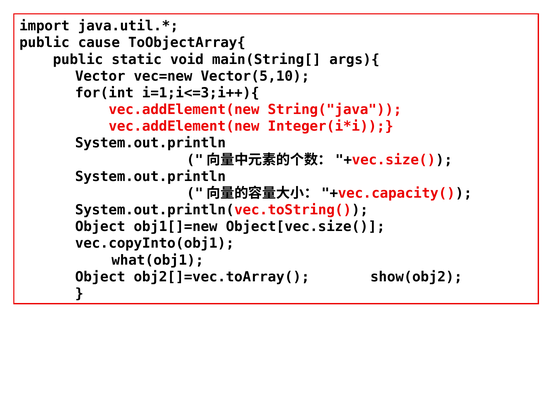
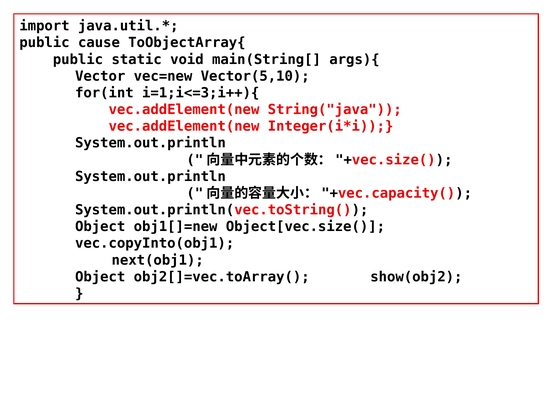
what(obj1: what(obj1 -> next(obj1 (158, 260)
